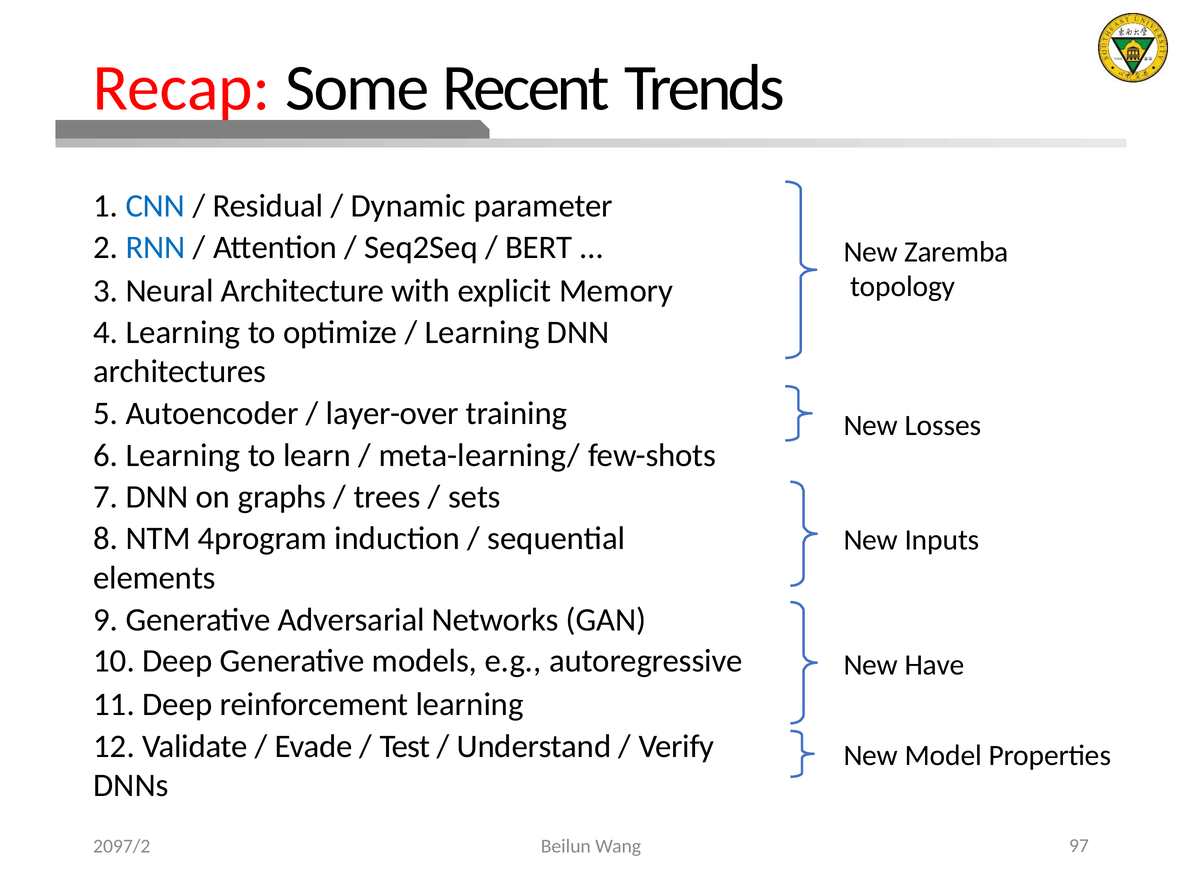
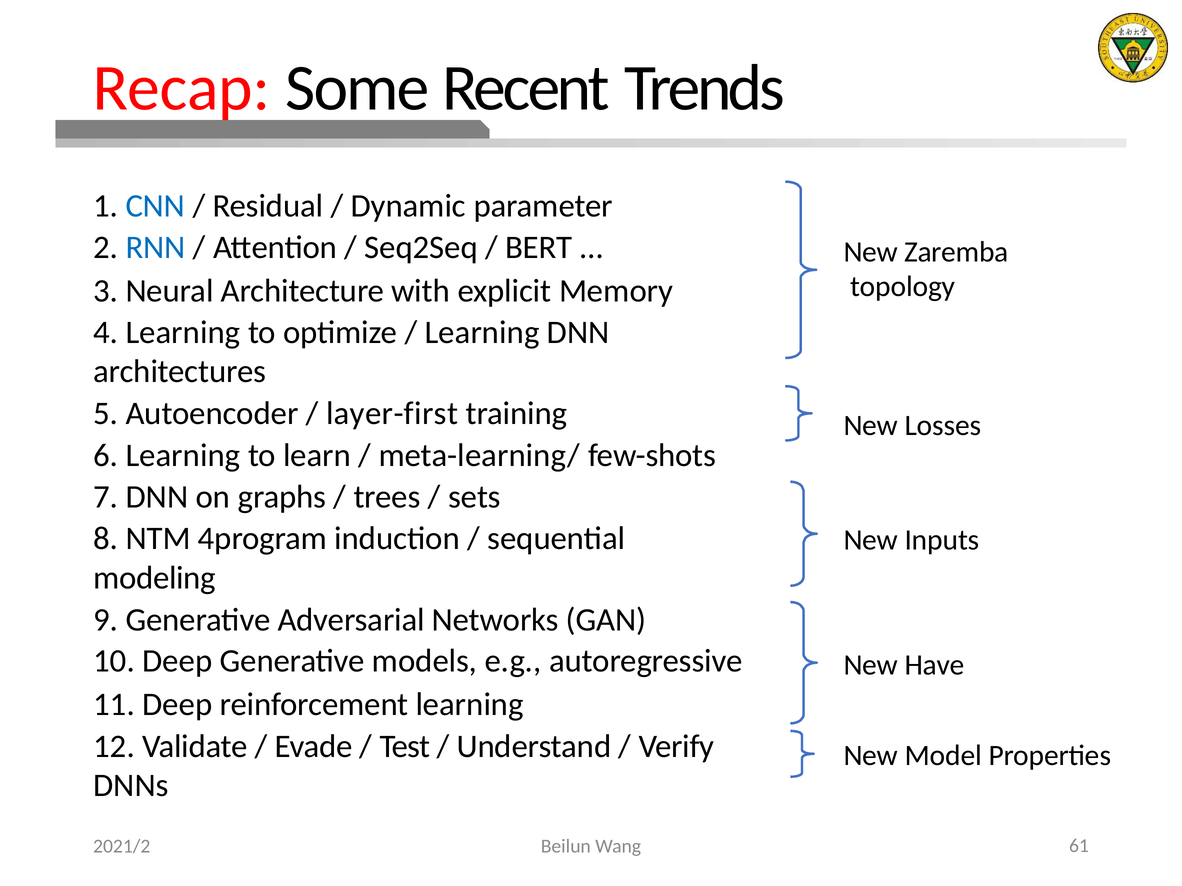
layer-over: layer-over -> layer-first (392, 414)
elements: elements -> modeling (155, 578)
2097/2: 2097/2 -> 2021/2 (122, 847)
97: 97 -> 61 (1079, 846)
